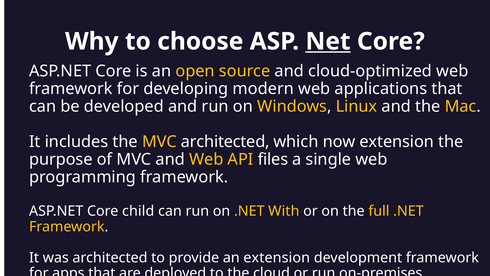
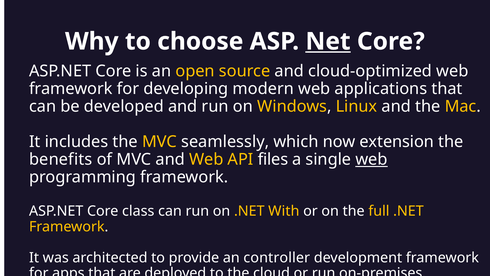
MVC architected: architected -> seamlessly (225, 141)
purpose: purpose -> benefits (61, 159)
web underline: none -> present (371, 159)
child: child -> class (138, 211)
an extension: extension -> controller (277, 257)
